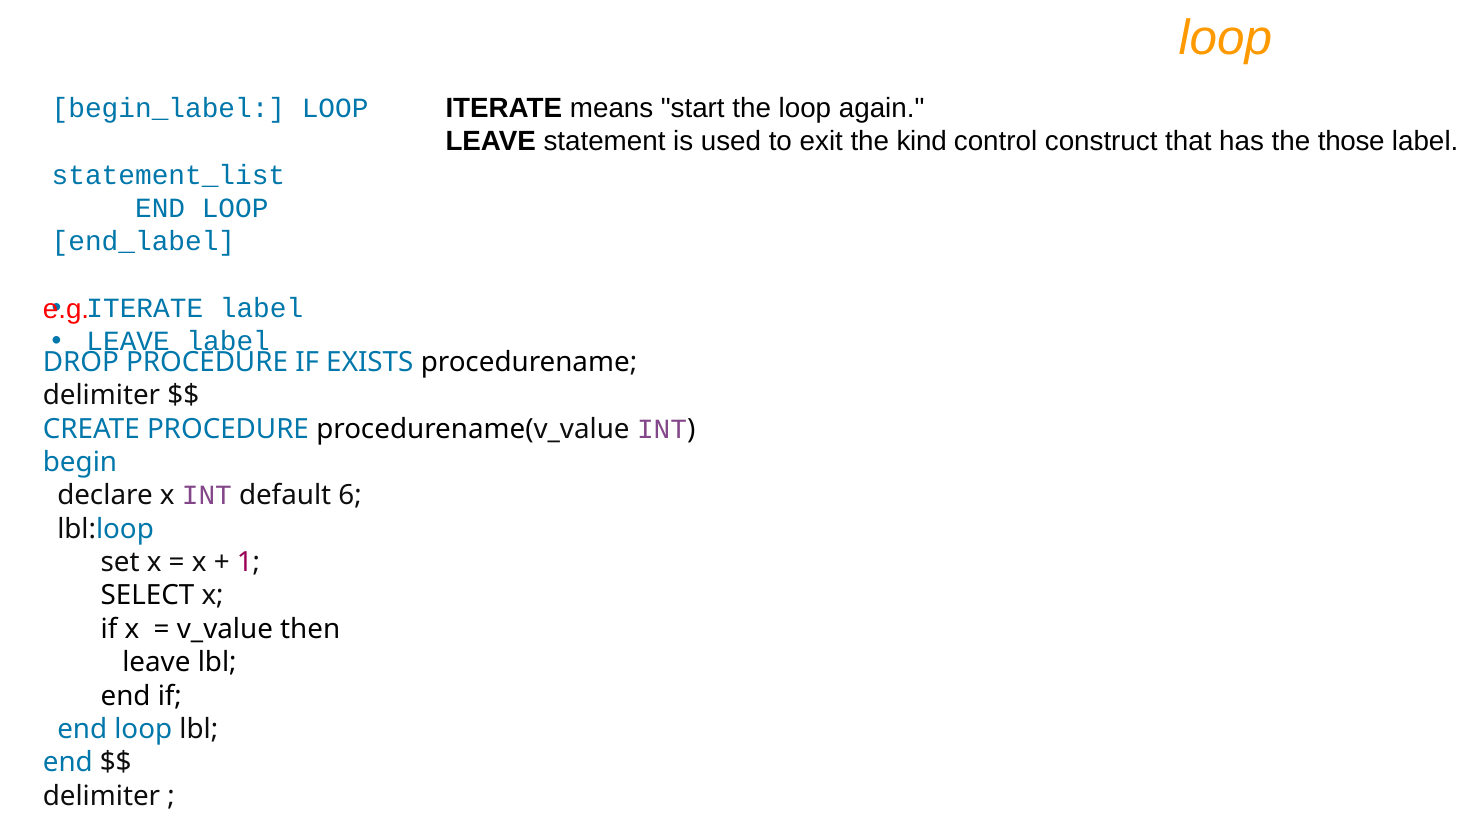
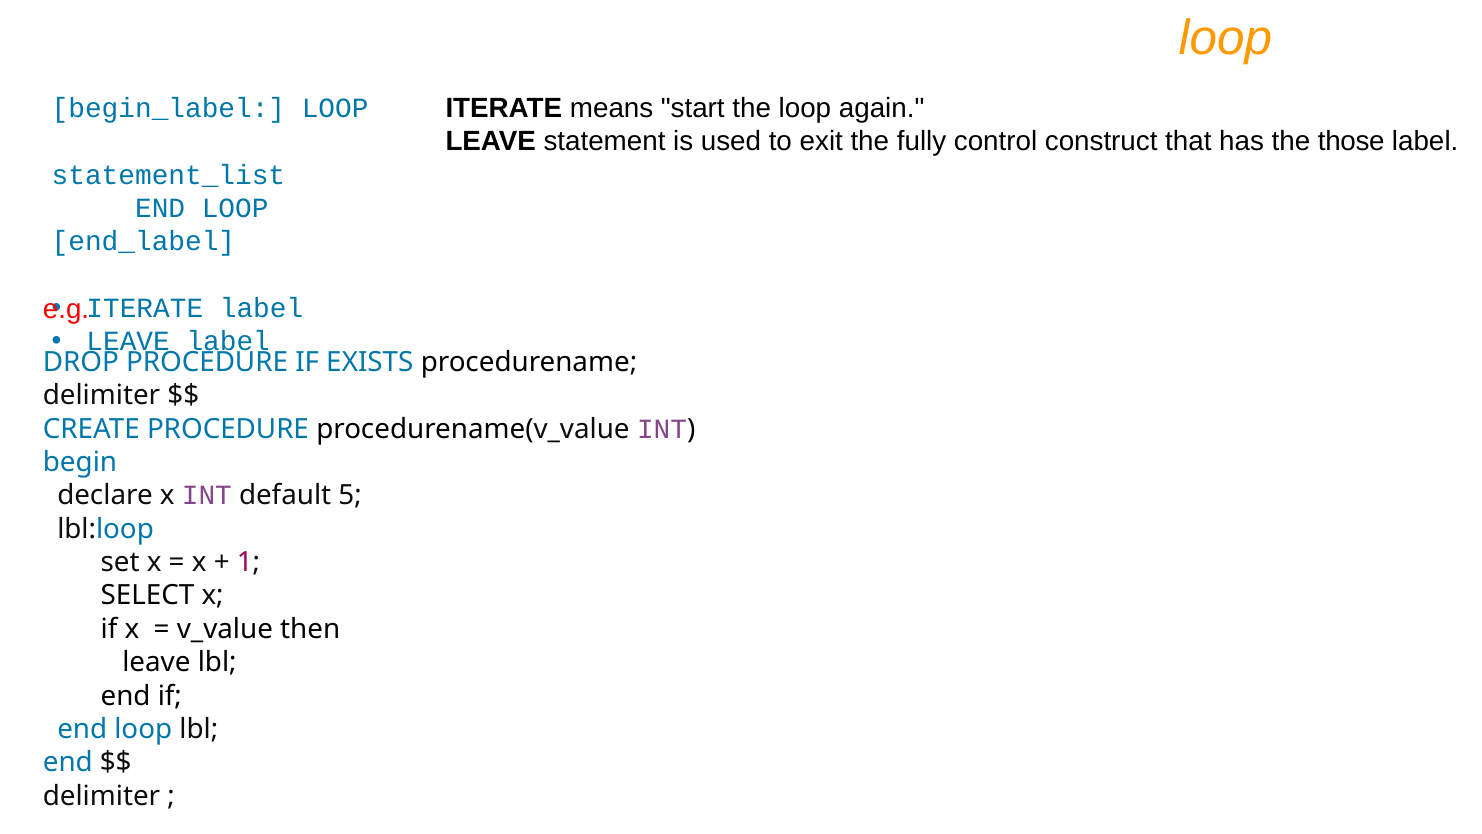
kind: kind -> fully (922, 142)
6: 6 -> 5 (350, 495)
